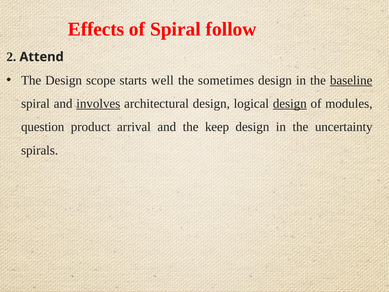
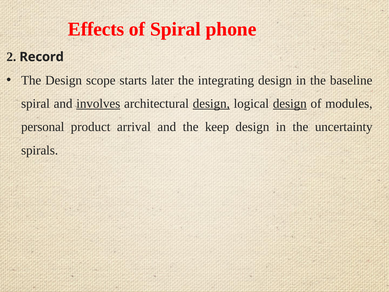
follow: follow -> phone (231, 29)
Attend: Attend -> Record (42, 57)
well: well -> later (162, 80)
sometimes: sometimes -> integrating (226, 80)
baseline underline: present -> none (351, 80)
design underline: none -> present (211, 104)
question: question -> personal (43, 127)
